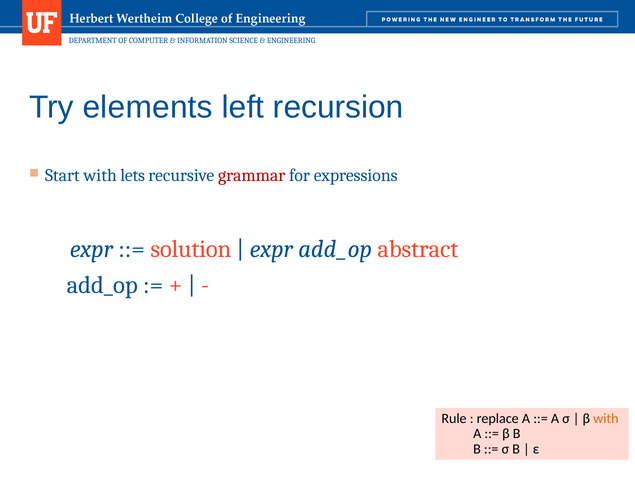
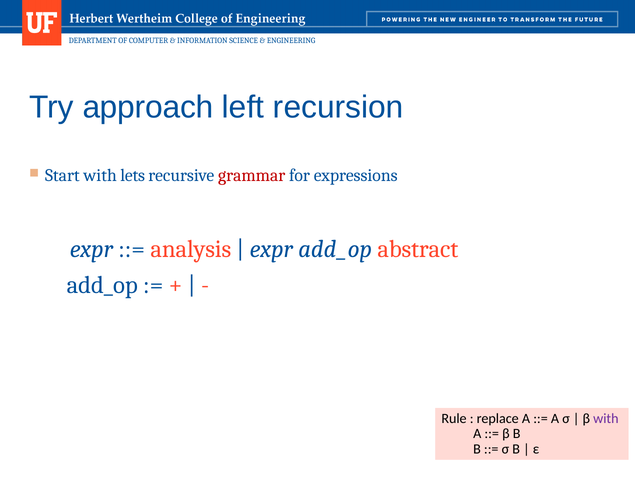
elements: elements -> approach (148, 107)
solution: solution -> analysis (191, 249)
with colour: orange -> purple (606, 418)
